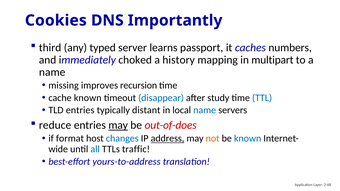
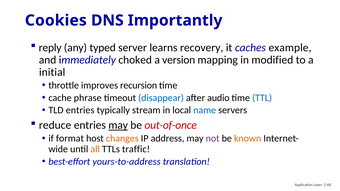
third: third -> reply (50, 48)
passport: passport -> recovery (202, 48)
numbers: numbers -> example (290, 48)
history: history -> version (179, 60)
multipart: multipart -> modified (272, 60)
name: name -> initial (52, 72)
missing: missing -> throttle (64, 85)
cache known: known -> phrase (88, 98)
study: study -> audio (218, 98)
distant: distant -> stream (146, 110)
out-of-does: out-of-does -> out-of-once (171, 125)
changes colour: blue -> orange (122, 139)
address underline: present -> none (167, 139)
not colour: orange -> purple (213, 139)
known colour: blue -> orange (248, 139)
all colour: blue -> orange (95, 149)
